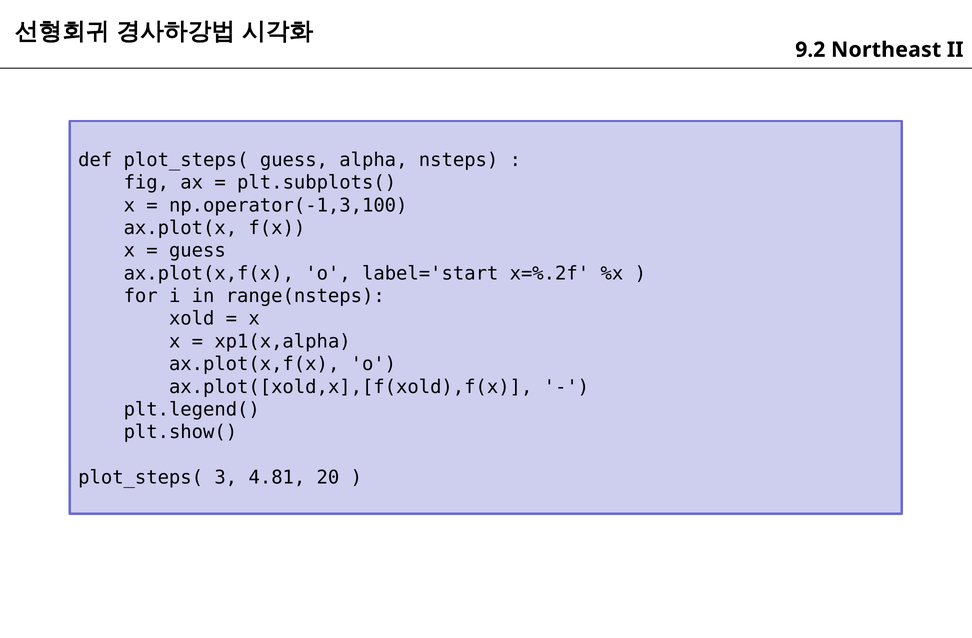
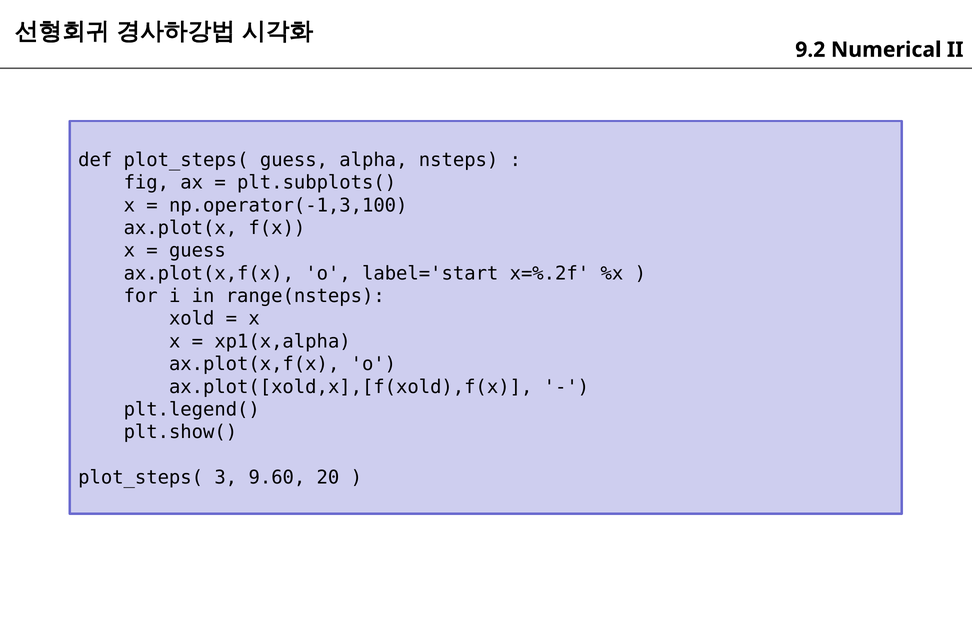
Northeast: Northeast -> Numerical (886, 50)
4.81: 4.81 -> 9.60 (277, 478)
